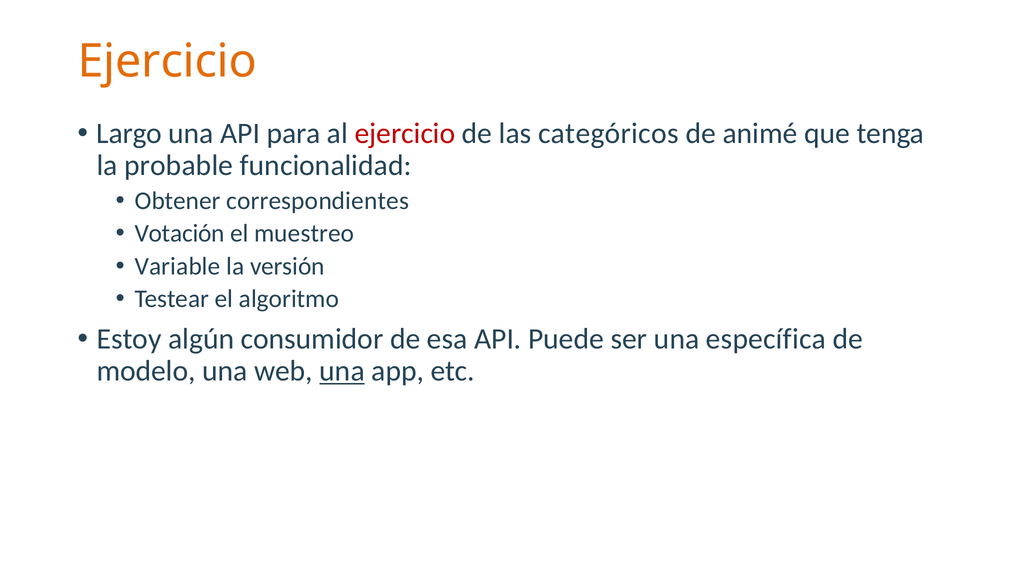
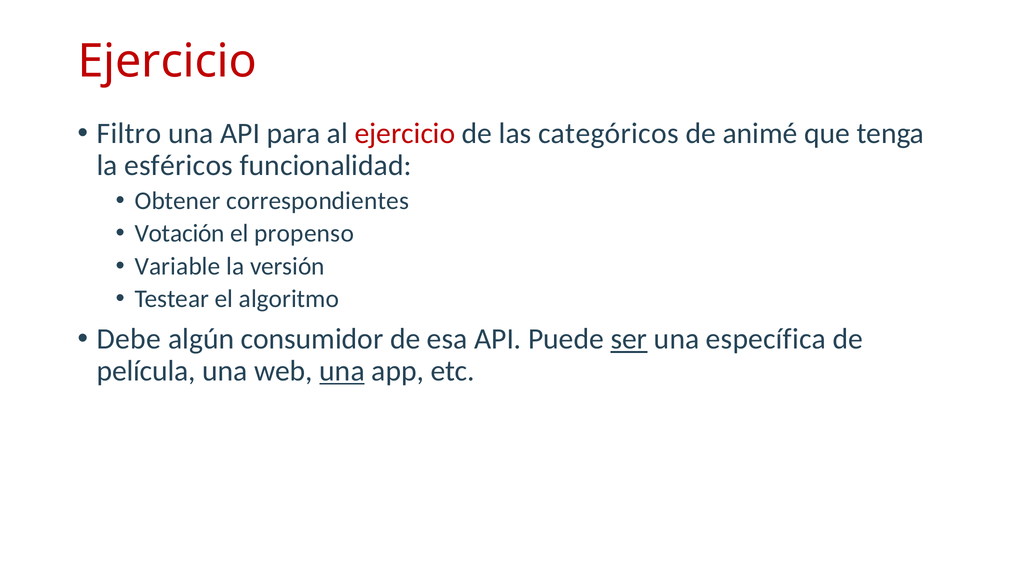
Ejercicio colour: orange -> red (167, 61)
Largo: Largo -> Filtro (129, 134)
probable: probable -> esféricos (179, 166)
muestreo: muestreo -> propenso (304, 233)
Estoy: Estoy -> Debe (129, 339)
ser underline: none -> present (629, 339)
modelo: modelo -> película (146, 371)
